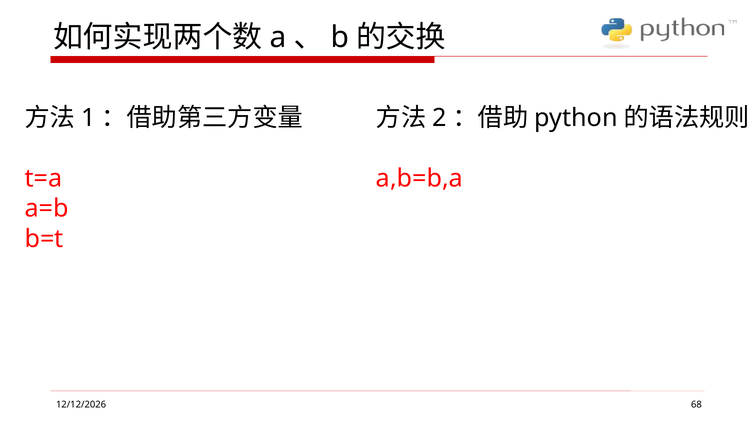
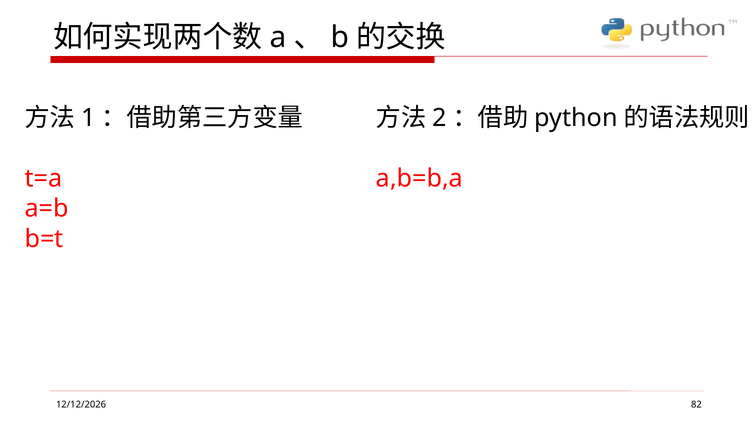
68: 68 -> 82 (696, 404)
